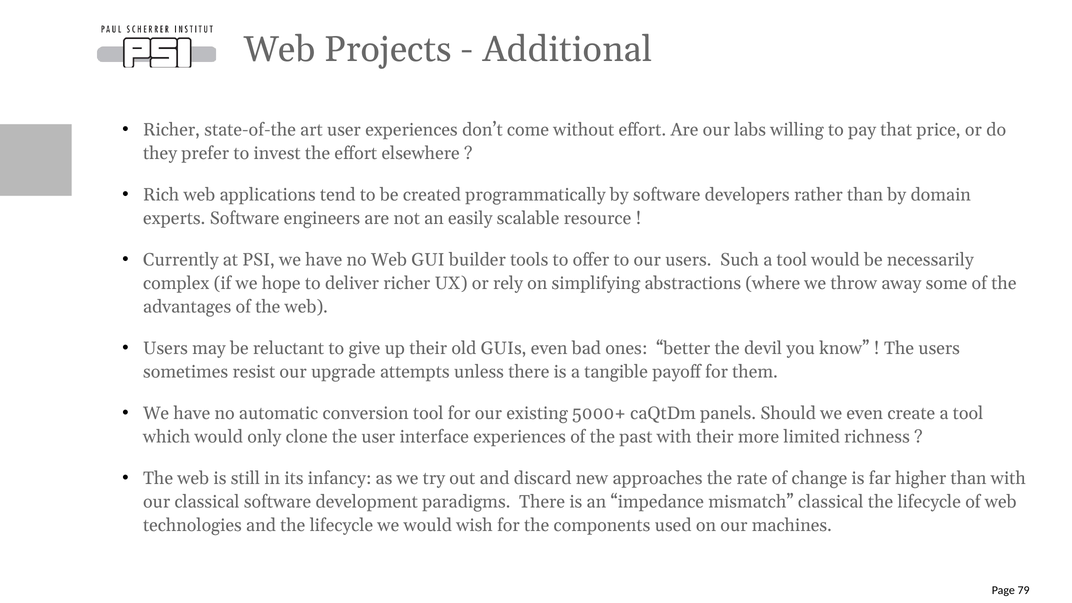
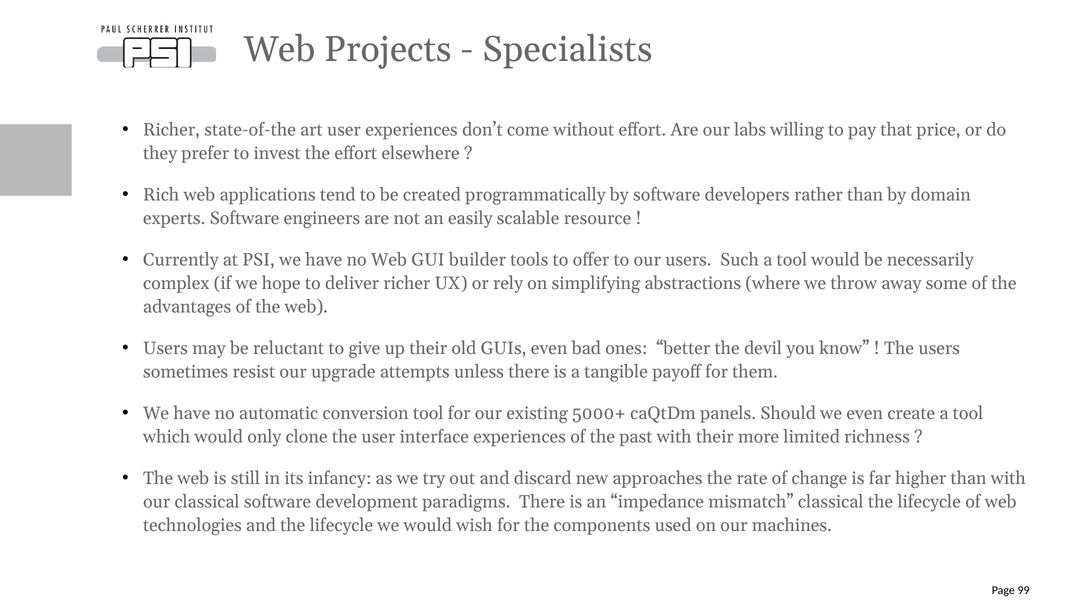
Additional: Additional -> Specialists (568, 49)
79: 79 -> 99 (1024, 590)
